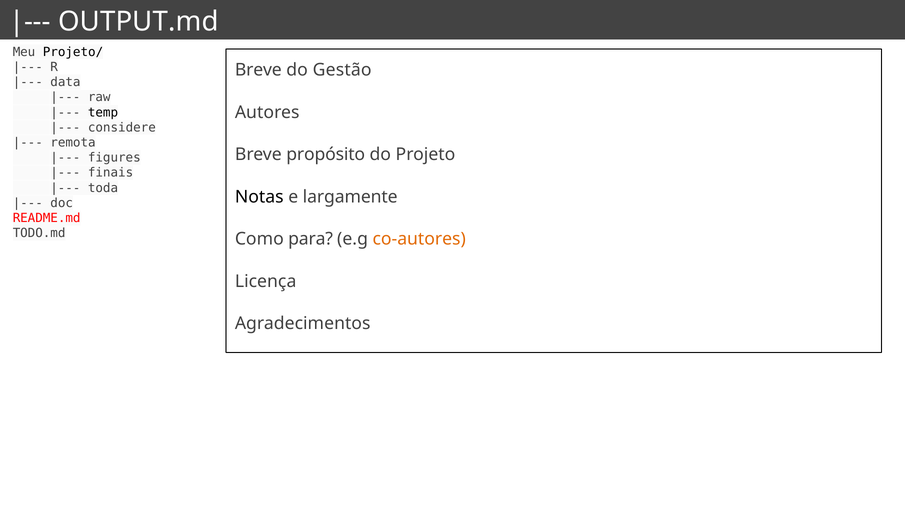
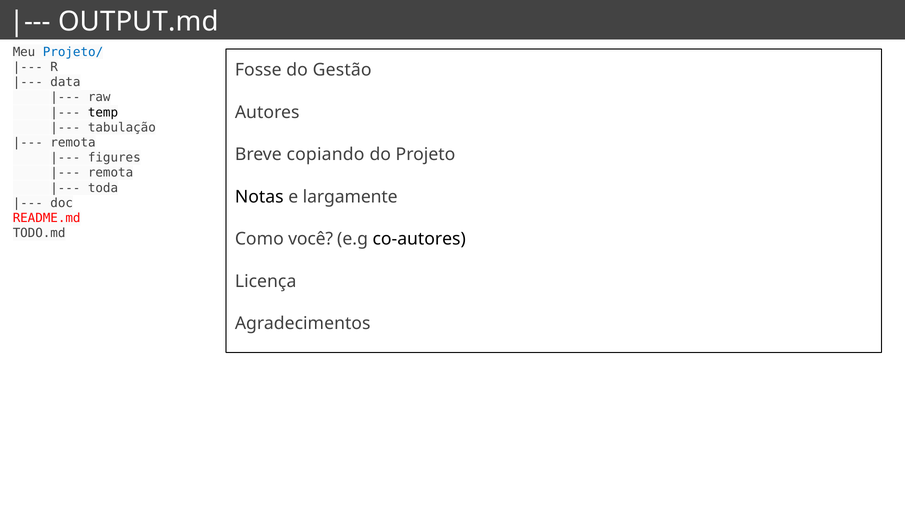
Projeto/ colour: black -> blue (73, 52)
Breve: Breve -> Fosse (258, 70)
considere: considere -> tabulação (122, 128)
propósito: propósito -> copiando (326, 154)
finais: finais -> remota (111, 173)
para: para -> você (311, 239)
co-autores colour: orange -> black (419, 239)
